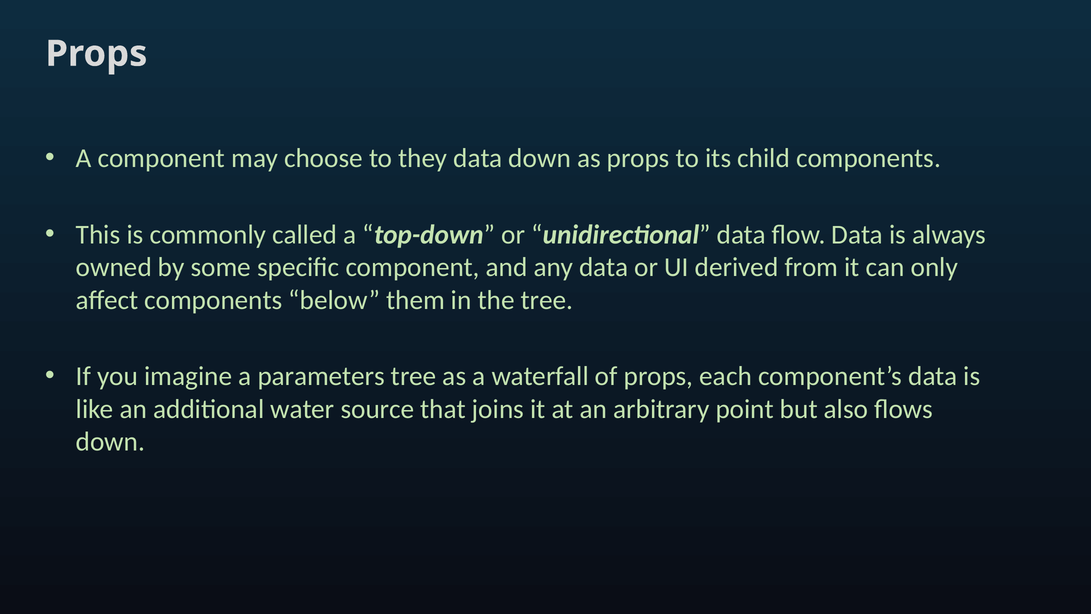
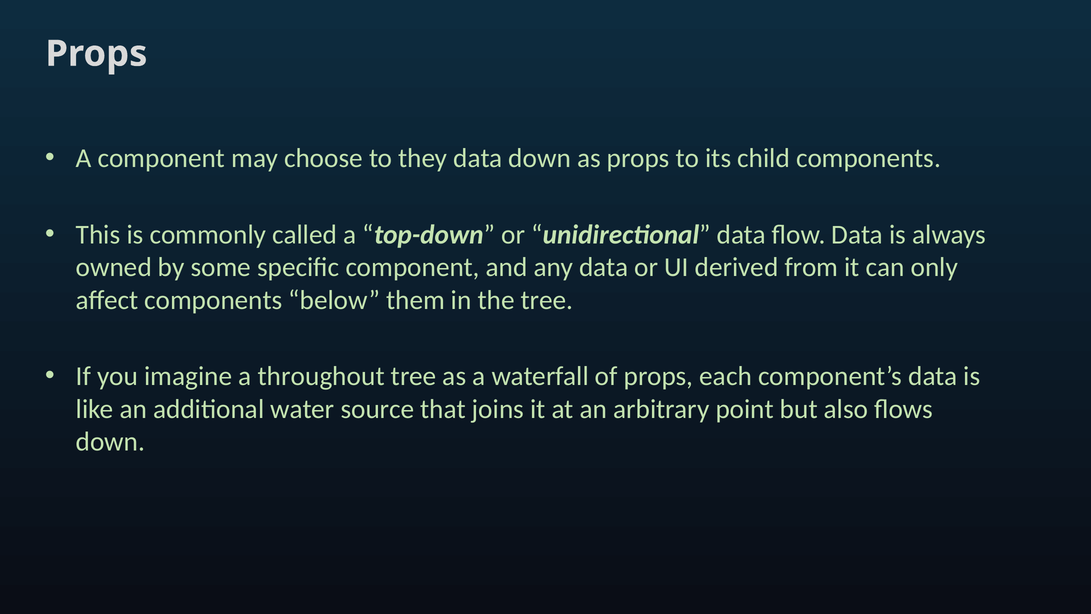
parameters: parameters -> throughout (321, 376)
